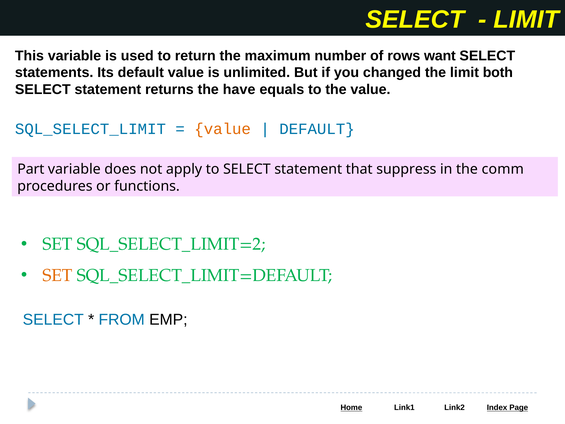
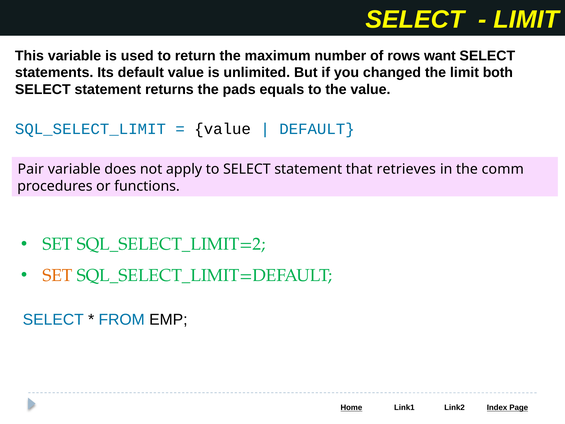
have: have -> pads (239, 90)
value colour: orange -> black (223, 129)
Part: Part -> Pair (31, 169)
suppress: suppress -> retrieves (406, 169)
